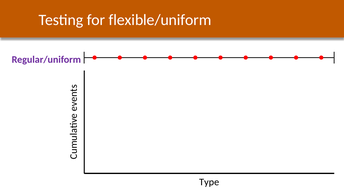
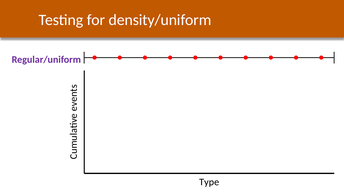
flexible/uniform: flexible/uniform -> density/uniform (160, 20)
